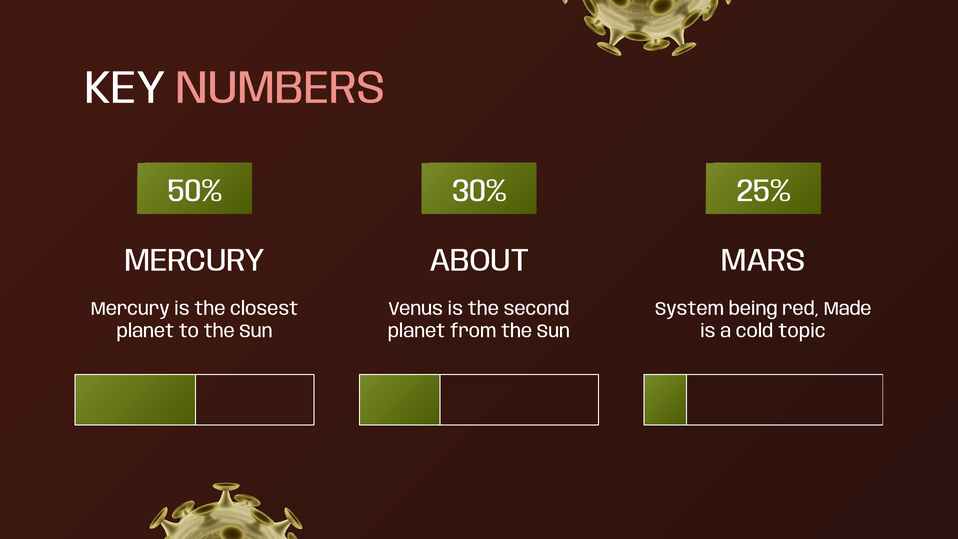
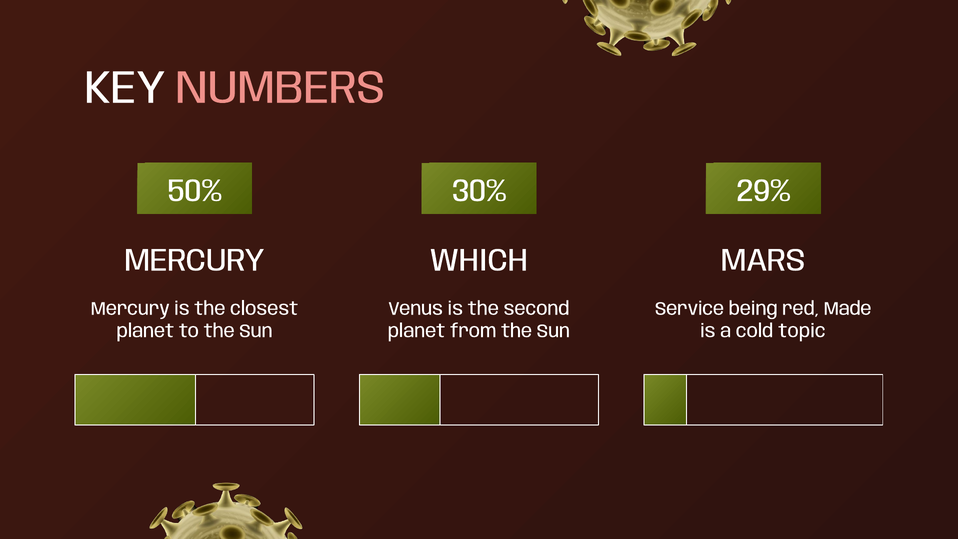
25%: 25% -> 29% (763, 190)
ABOUT: ABOUT -> WHICH (479, 260)
System: System -> Service (690, 309)
